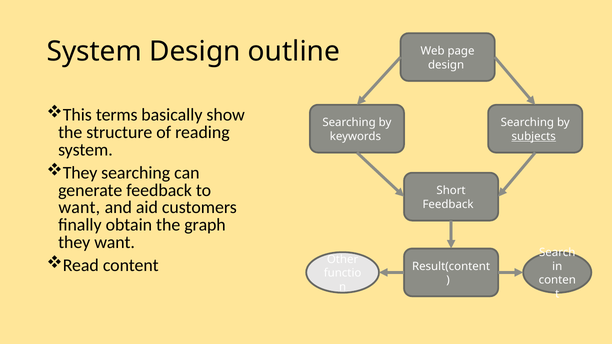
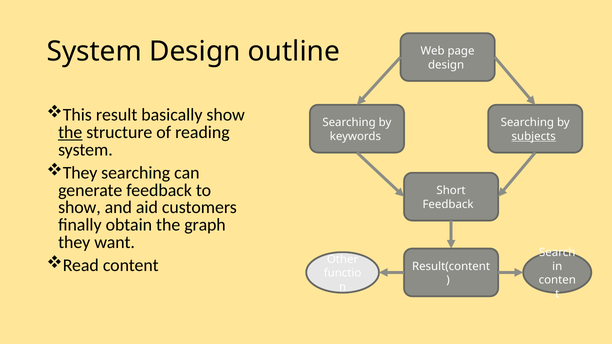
terms: terms -> result (117, 115)
the underline: none -> present (70, 133)
want: want -> show (79, 208)
